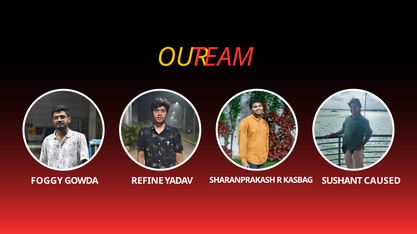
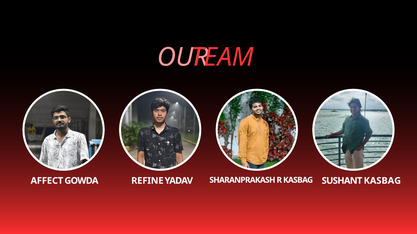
OUR colour: yellow -> pink (183, 57)
FOGGY: FOGGY -> AFFECT (47, 181)
SUSHANT CAUSED: CAUSED -> KASBAG (382, 181)
